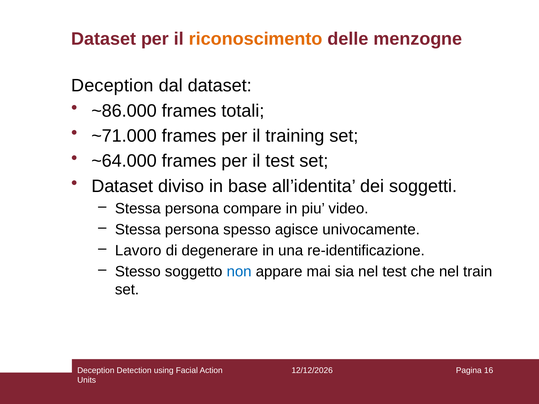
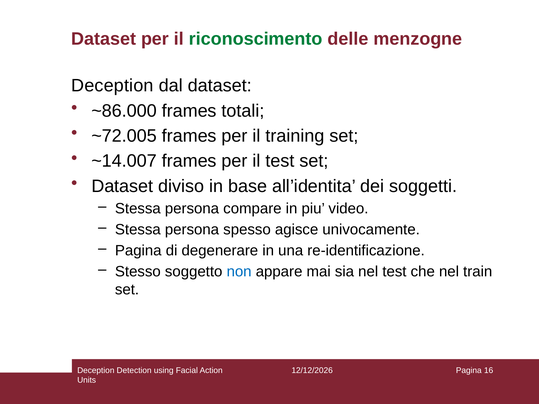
riconoscimento colour: orange -> green (256, 39)
~71.000: ~71.000 -> ~72.005 (124, 136)
~64.000: ~64.000 -> ~14.007 (124, 161)
Lavoro: Lavoro -> Pagina (138, 251)
